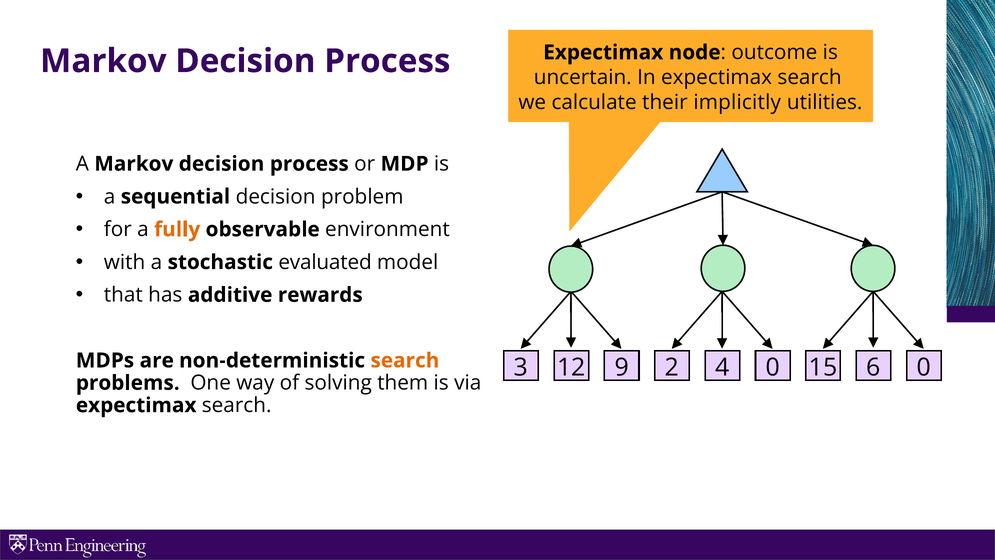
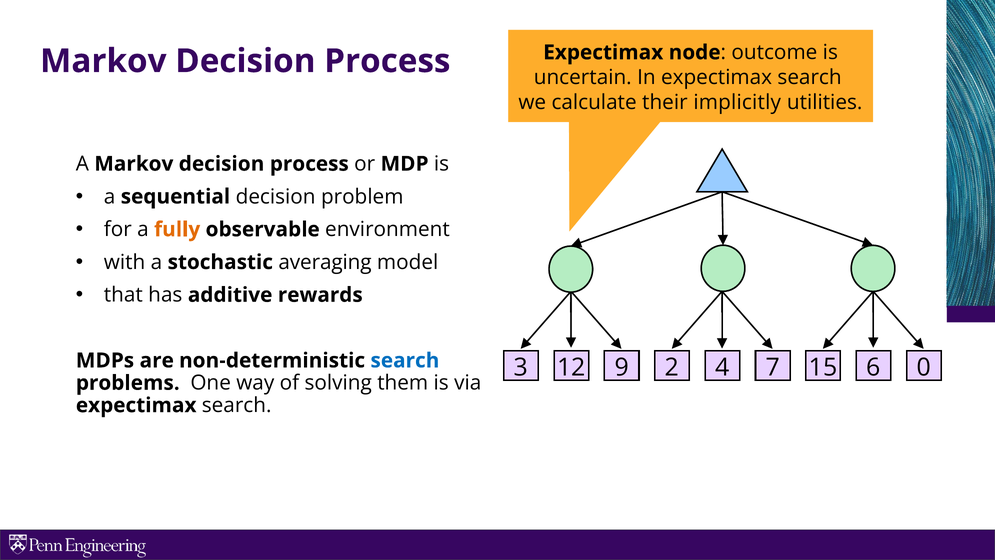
evaluated: evaluated -> averaging (325, 262)
search colour: orange -> blue (405, 360)
4 0: 0 -> 7 (773, 367)
